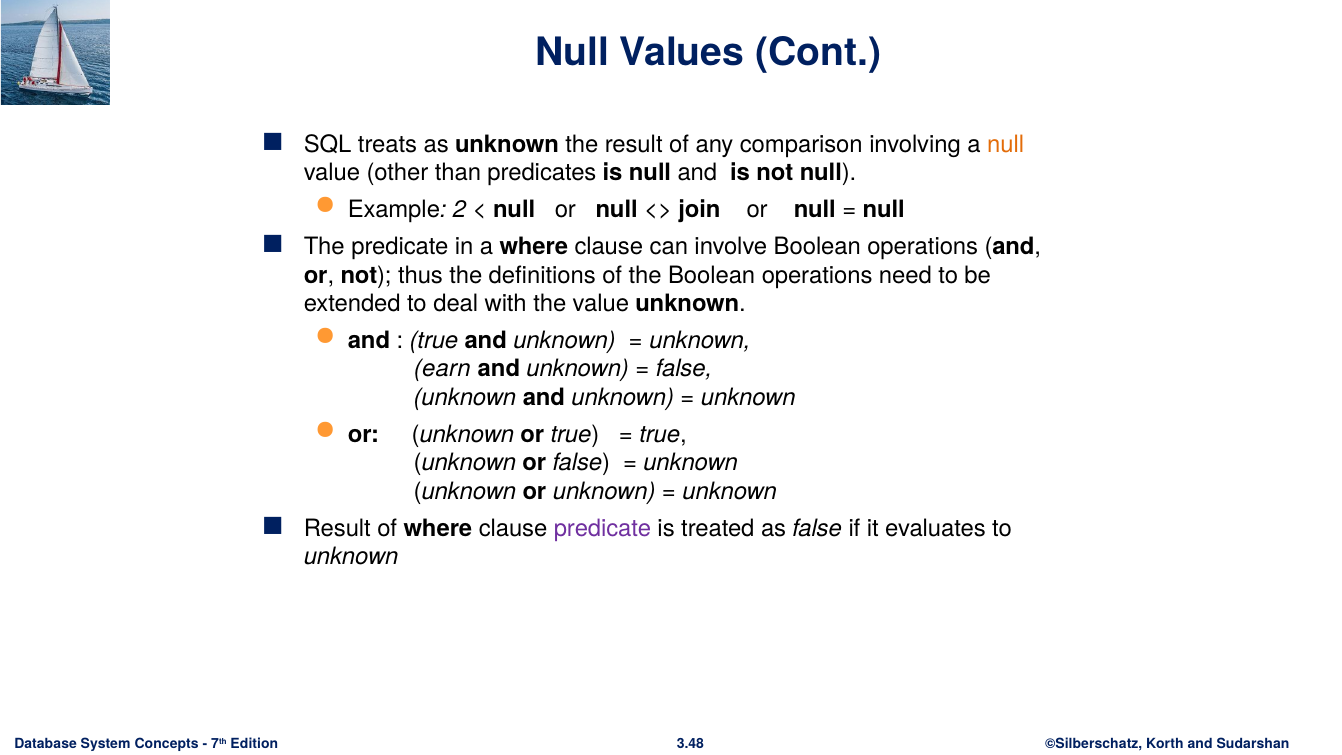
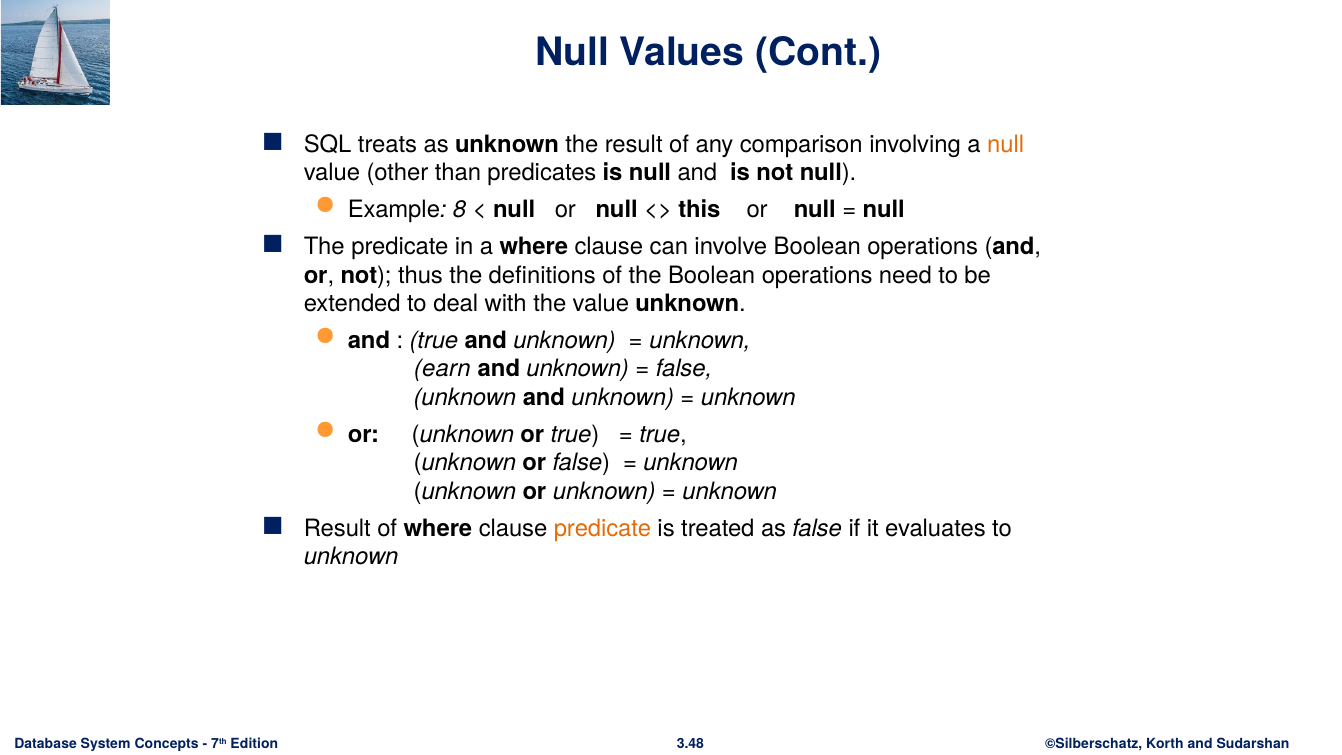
2: 2 -> 8 (460, 210)
join: join -> this (699, 210)
predicate colour: purple -> orange (602, 528)
